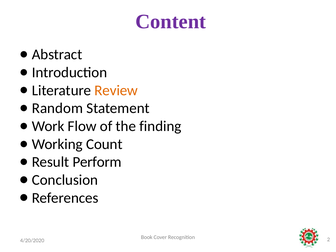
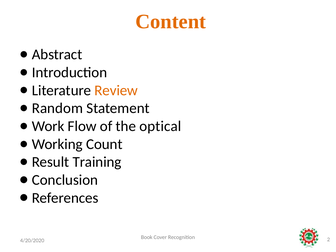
Content colour: purple -> orange (171, 22)
finding: finding -> optical (160, 126)
Perform: Perform -> Training (97, 162)
